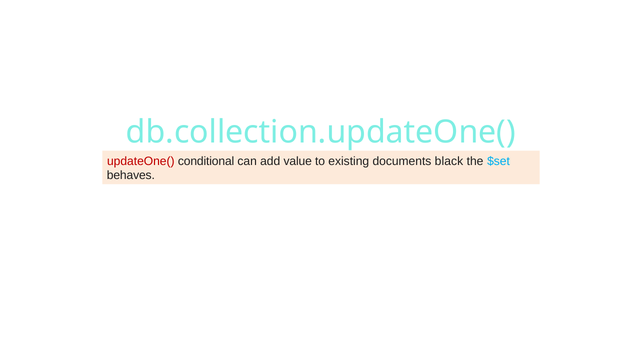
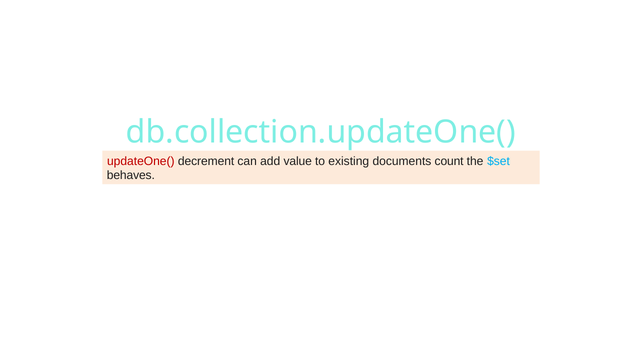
conditional: conditional -> decrement (206, 161)
black: black -> count (449, 161)
